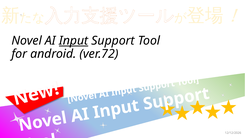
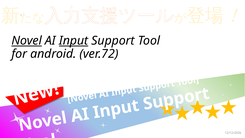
Novel underline: none -> present (27, 41)
